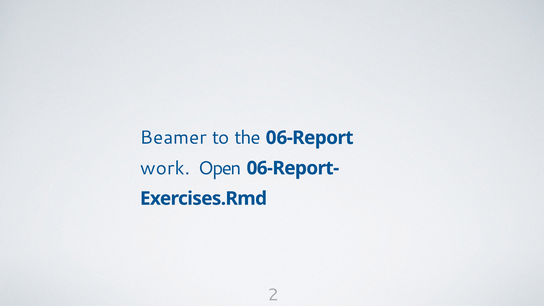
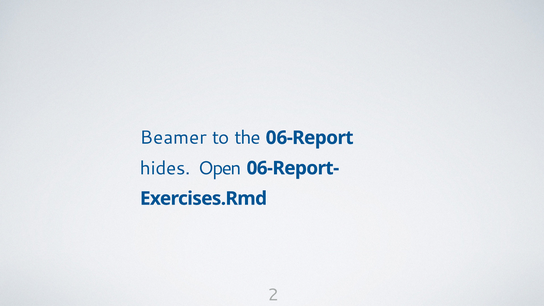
work: work -> hides (165, 168)
